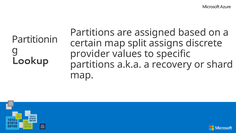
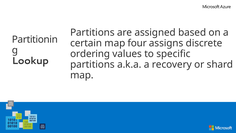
split: split -> four (137, 43)
provider: provider -> ordering (90, 54)
